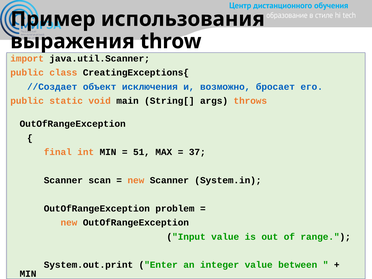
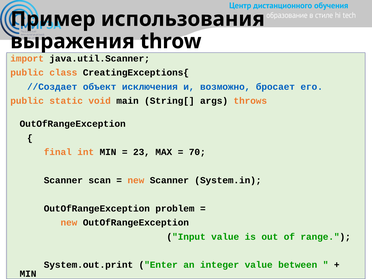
51: 51 -> 23 (141, 152)
37: 37 -> 70 (197, 152)
